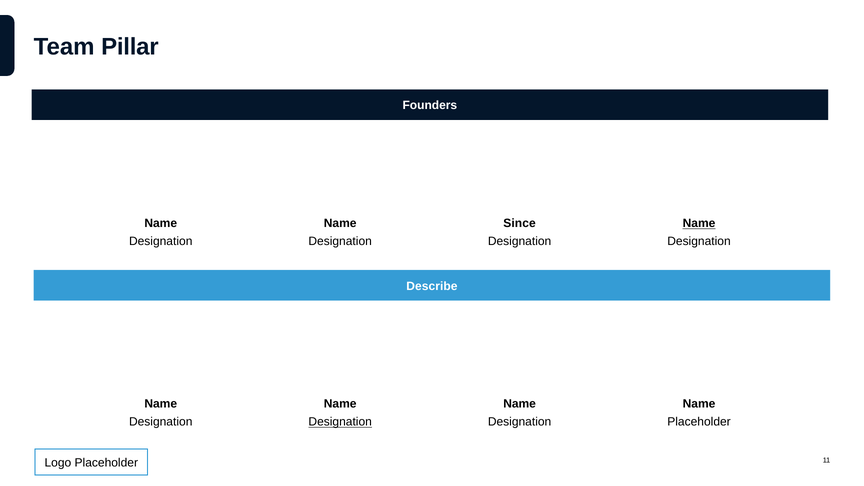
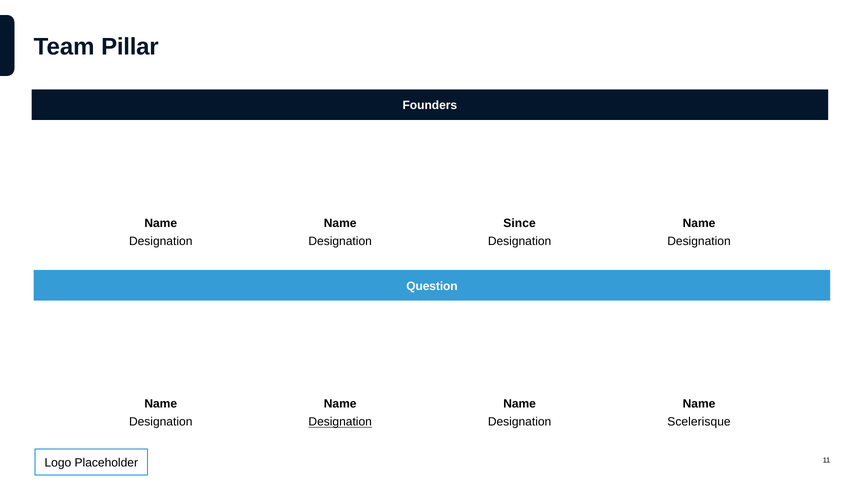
Name underline: present -> none (699, 223)
Describe: Describe -> Question (432, 286)
Placeholder: Placeholder -> Scelerisque (699, 422)
